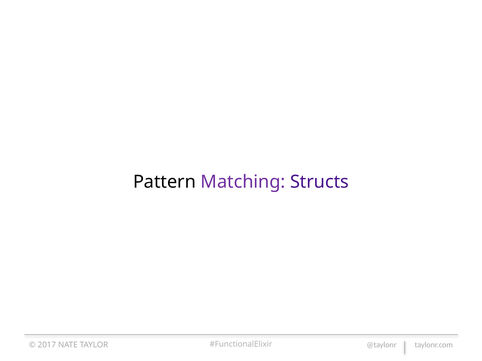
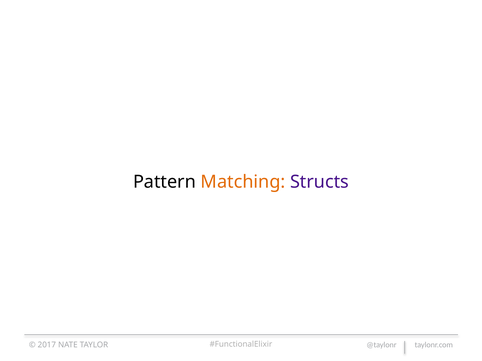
Matching colour: purple -> orange (243, 182)
